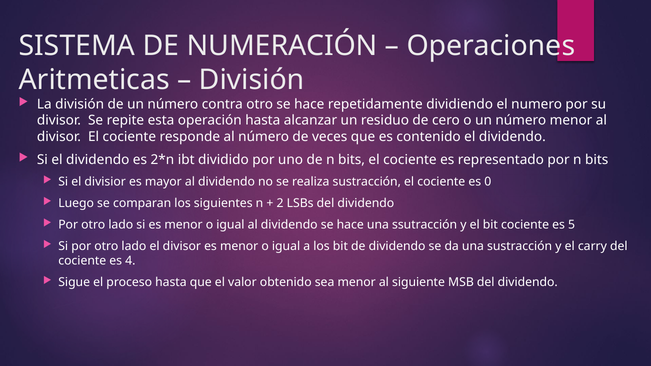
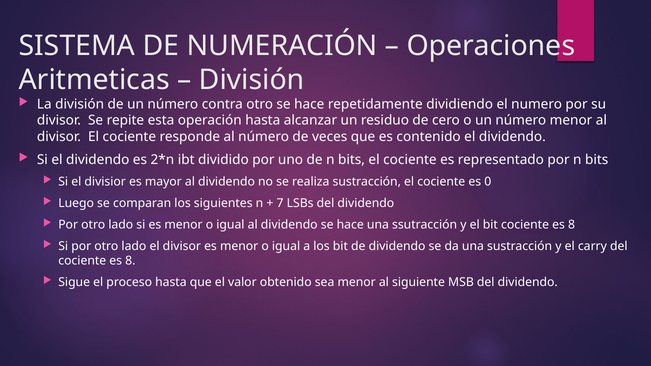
2: 2 -> 7 (280, 203)
bit cociente es 5: 5 -> 8 (572, 225)
4: 4 -> 8 (130, 261)
